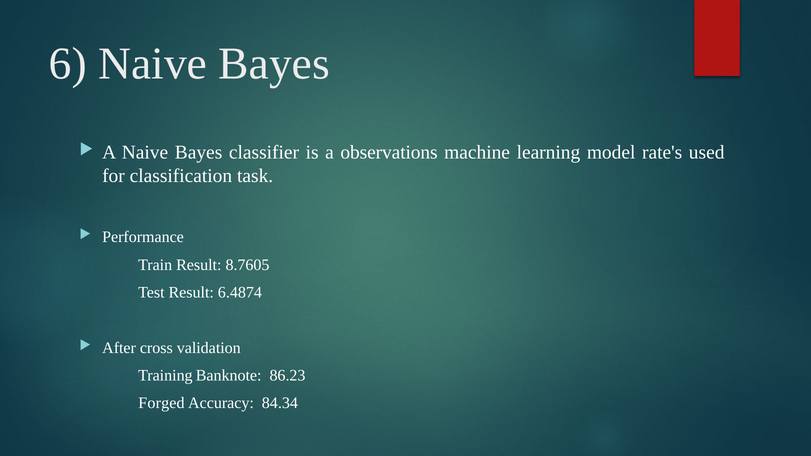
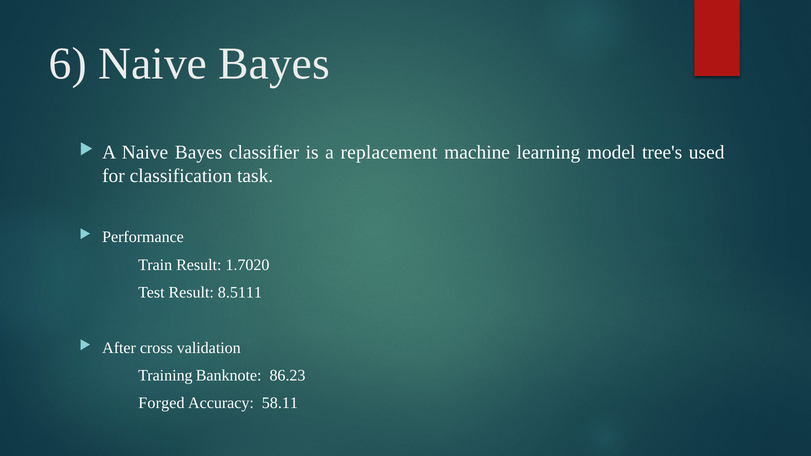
observations: observations -> replacement (389, 153)
rate's: rate's -> tree's (662, 153)
8.7605: 8.7605 -> 1.7020 (248, 265)
6.4874: 6.4874 -> 8.5111 (240, 293)
84.34: 84.34 -> 58.11 (280, 403)
